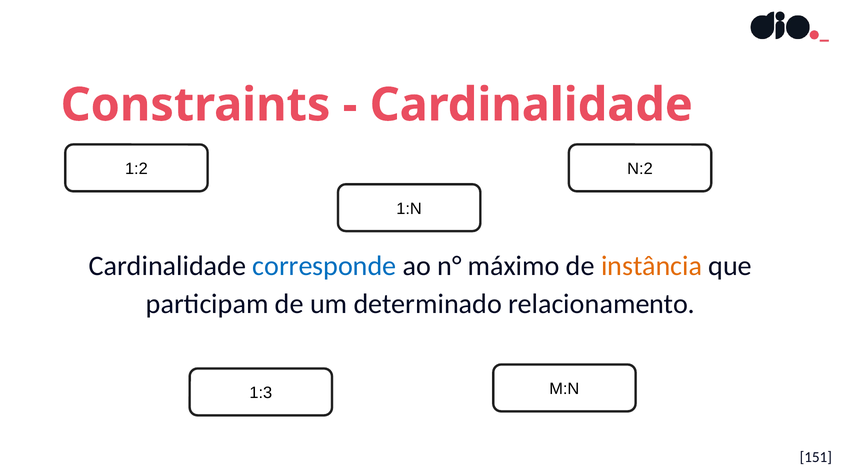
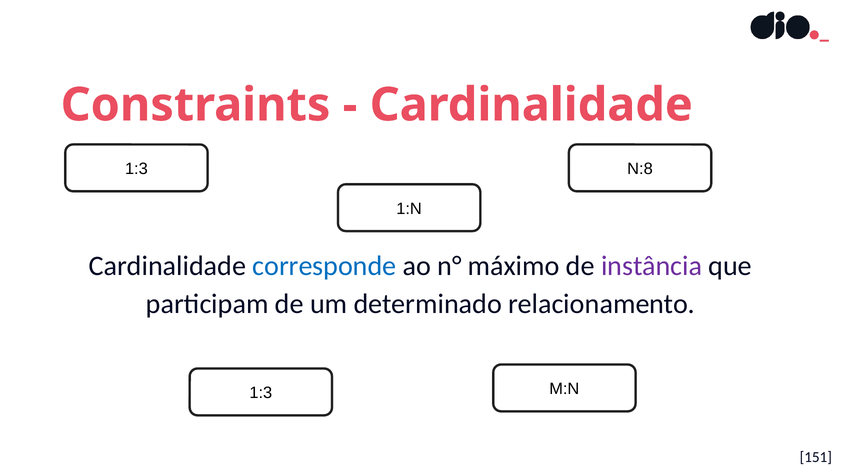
1:2: 1:2 -> 1:3 (136, 169)
N:2: N:2 -> N:8 (640, 169)
instância colour: orange -> purple (652, 266)
